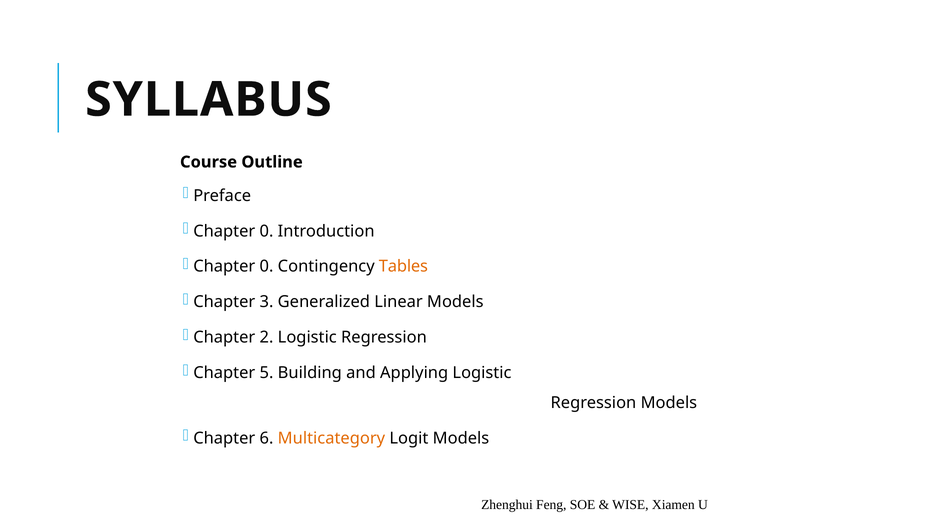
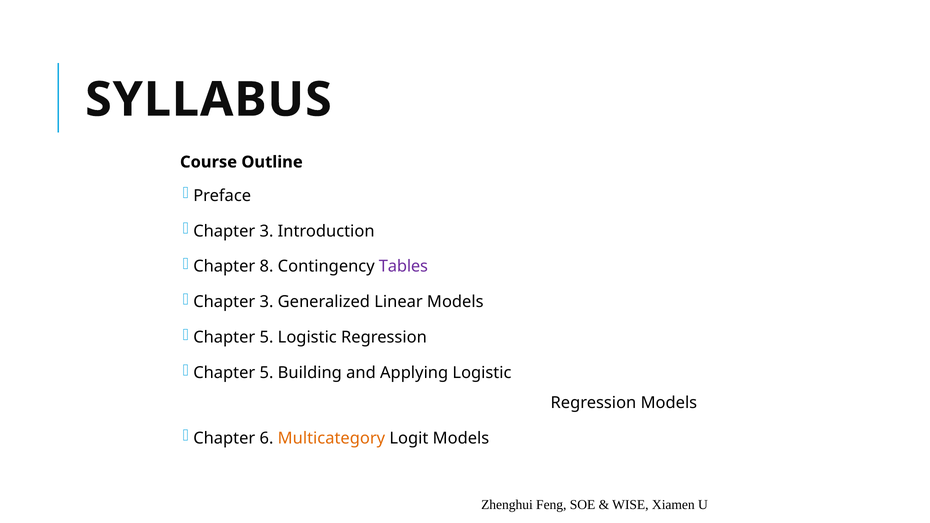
0: 0 -> 3 (267, 231)
0: 0 -> 8 (267, 267)
Tables colour: orange -> purple (403, 267)
2: 2 -> 5 (267, 338)
